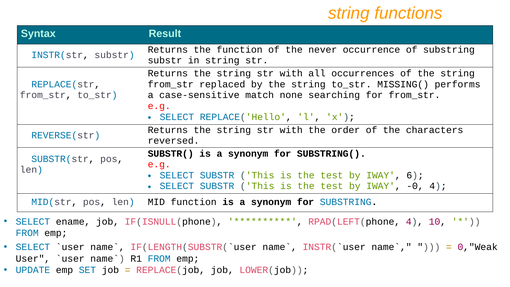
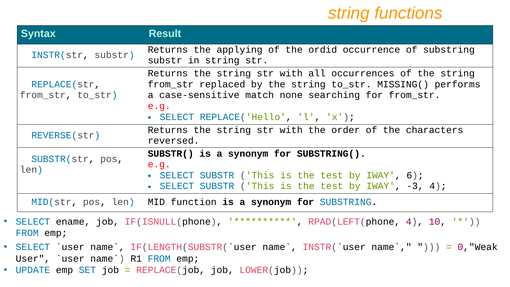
the function: function -> applying (240, 50)
never: never -> ordid (323, 50)
-0: -0 -> -3 (415, 186)
